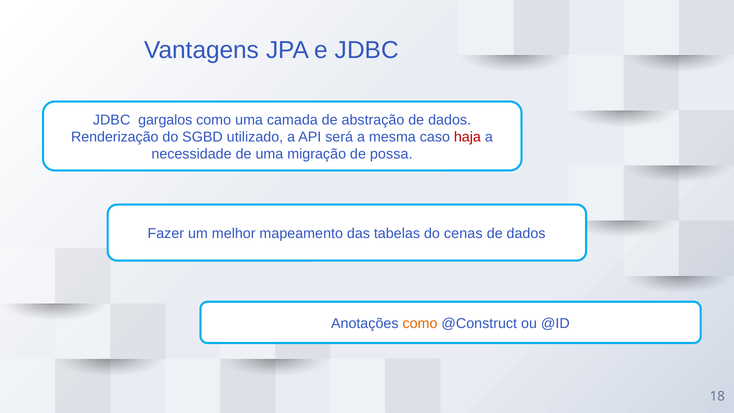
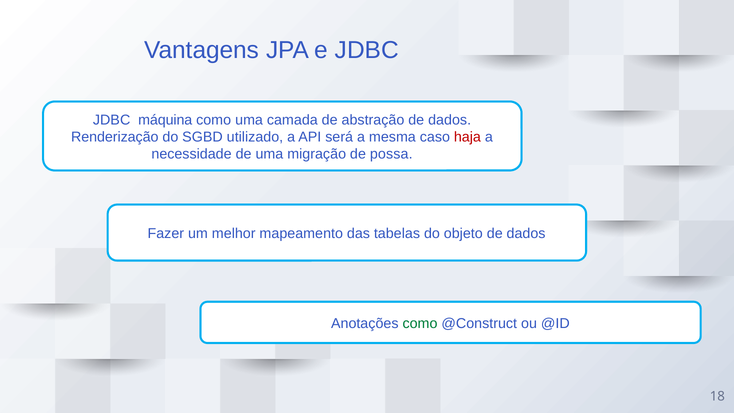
gargalos: gargalos -> máquina (165, 120)
cenas: cenas -> objeto (463, 233)
como colour: orange -> green (420, 323)
